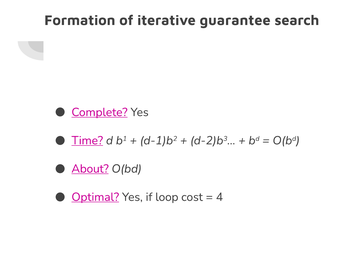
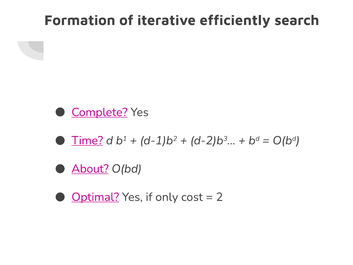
guarantee: guarantee -> efficiently (235, 20)
loop: loop -> only (167, 197)
4: 4 -> 2 (219, 197)
